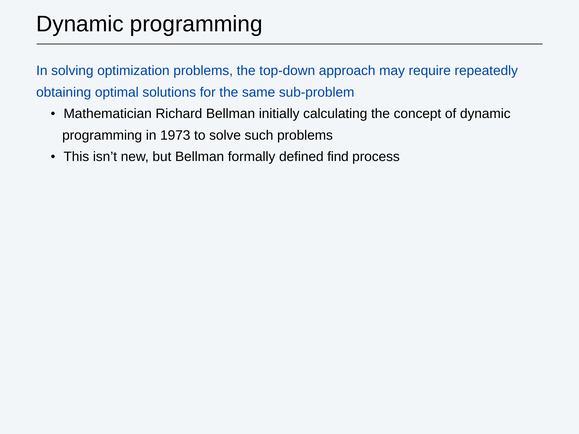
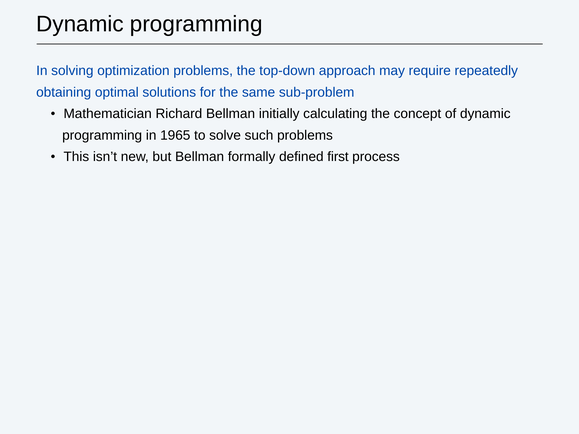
1973: 1973 -> 1965 (175, 135)
find: find -> first (338, 157)
